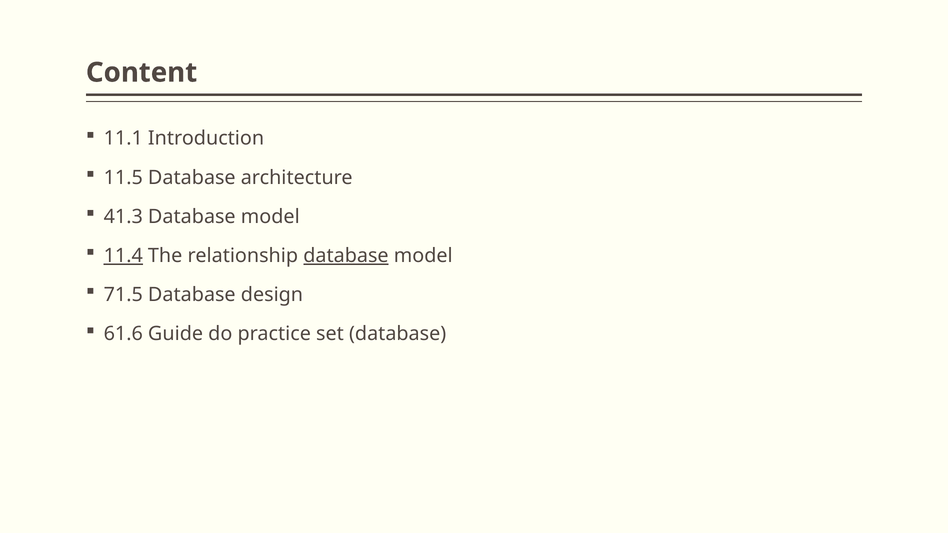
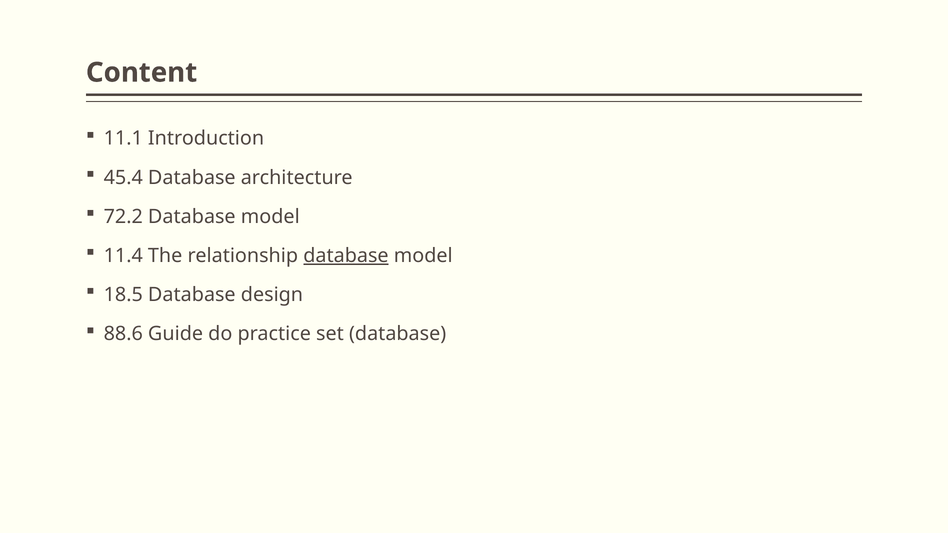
11.5: 11.5 -> 45.4 (123, 178)
41.3: 41.3 -> 72.2 (123, 217)
11.4 underline: present -> none (123, 256)
71.5: 71.5 -> 18.5 (123, 295)
61.6: 61.6 -> 88.6 (123, 334)
